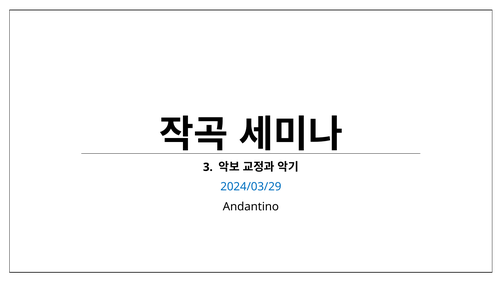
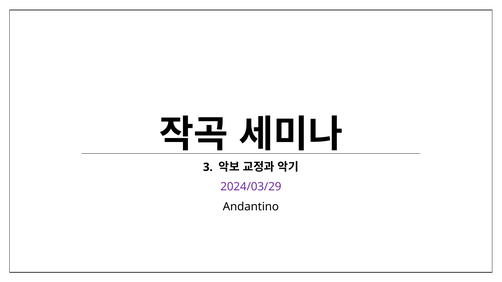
2024/03/29 colour: blue -> purple (251, 187)
